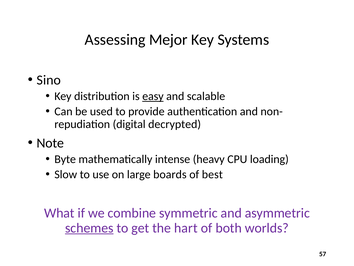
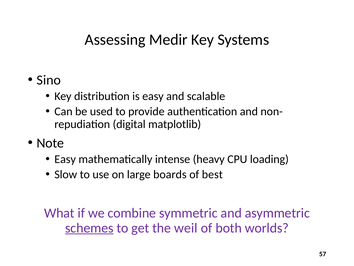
Mejor: Mejor -> Medir (168, 40)
easy underline: present -> none (153, 96)
decrypted: decrypted -> matplotlib (175, 124)
Byte: Byte -> Easy (65, 159)
hart: hart -> weil (186, 228)
